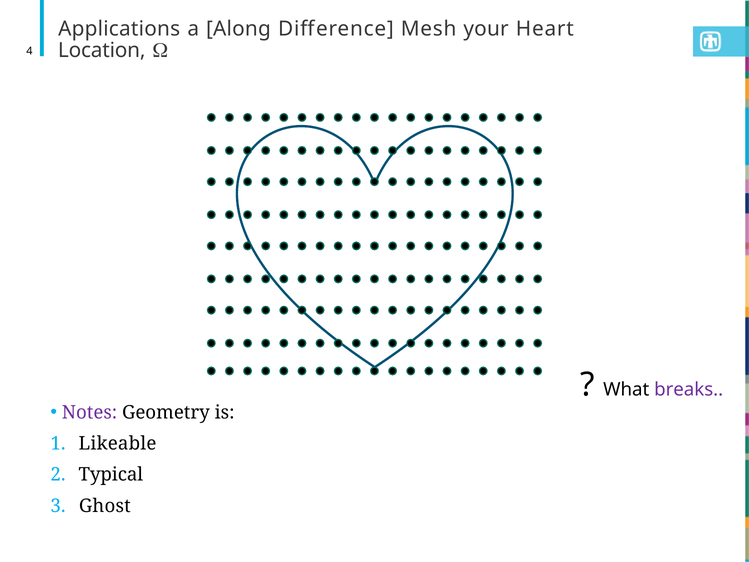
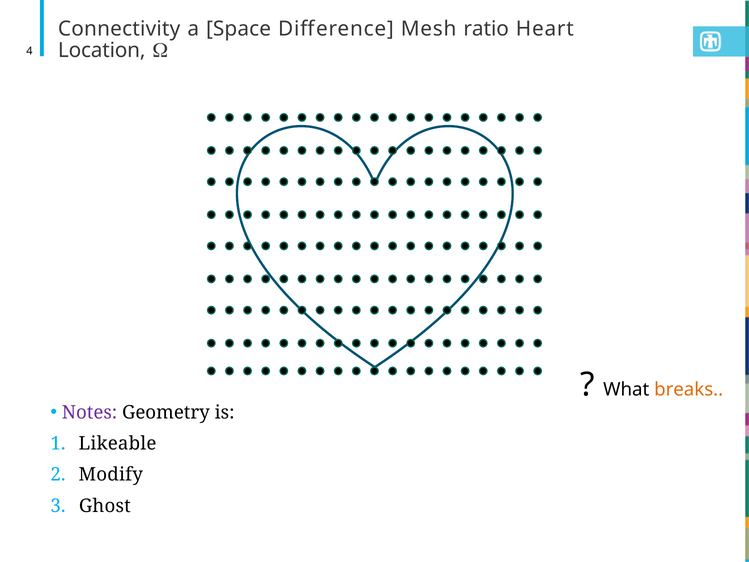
Applications: Applications -> Connectivity (119, 29)
Along: Along -> Space (239, 29)
your: your -> ratio (486, 29)
breaks colour: purple -> orange (689, 390)
Typical: Typical -> Modify (111, 475)
